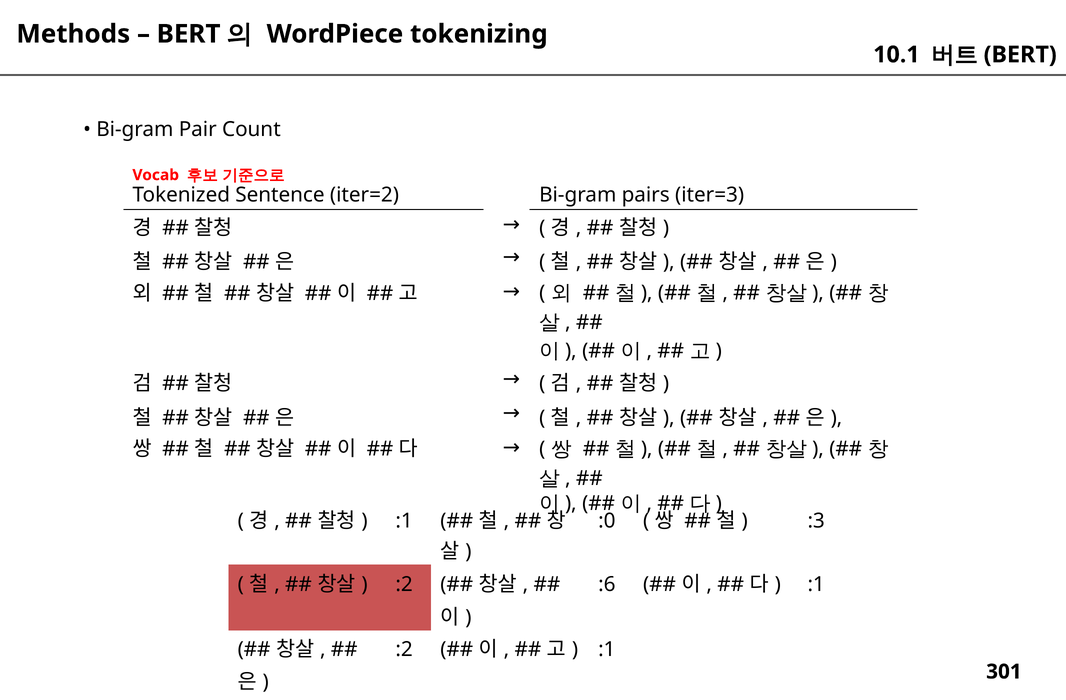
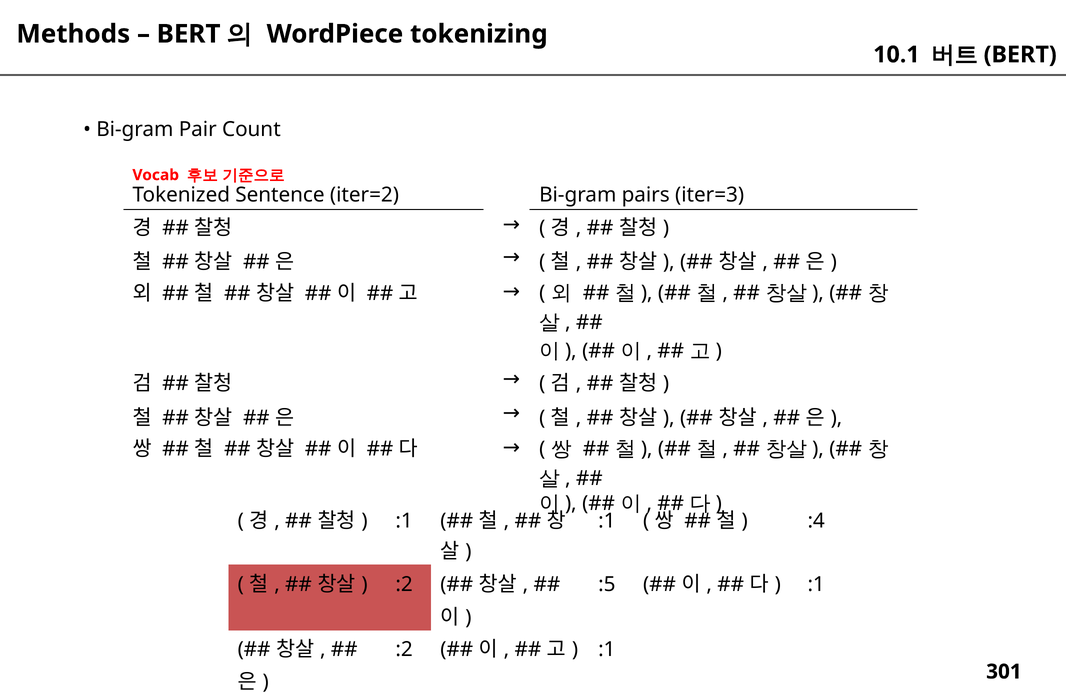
:0: :0 -> :1 (607, 521)
:3: :3 -> :4 (816, 521)
:6: :6 -> :5 (607, 585)
